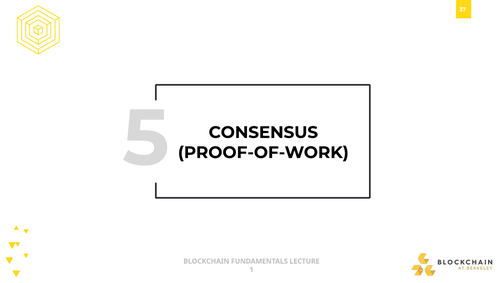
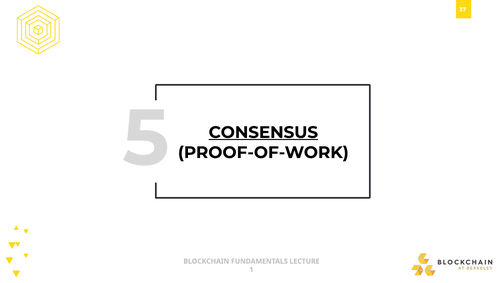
CONSENSUS underline: none -> present (263, 132)
